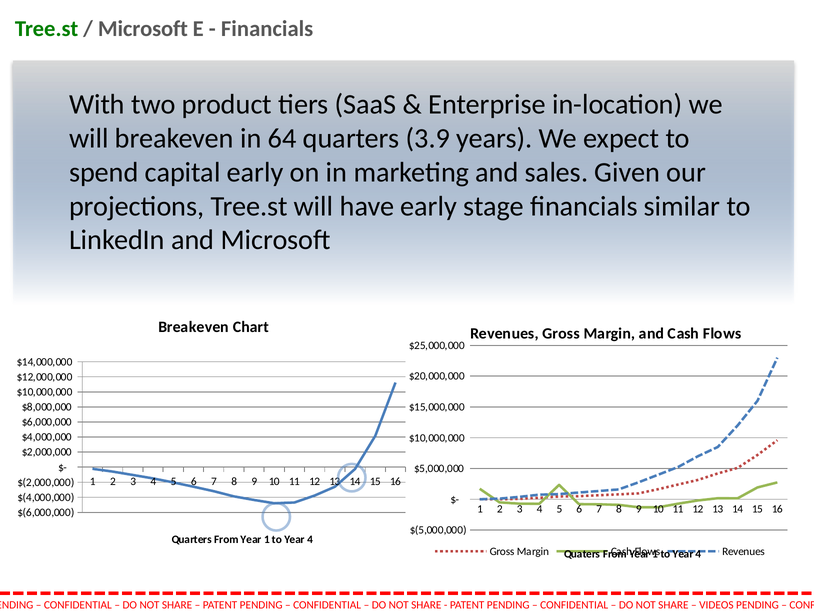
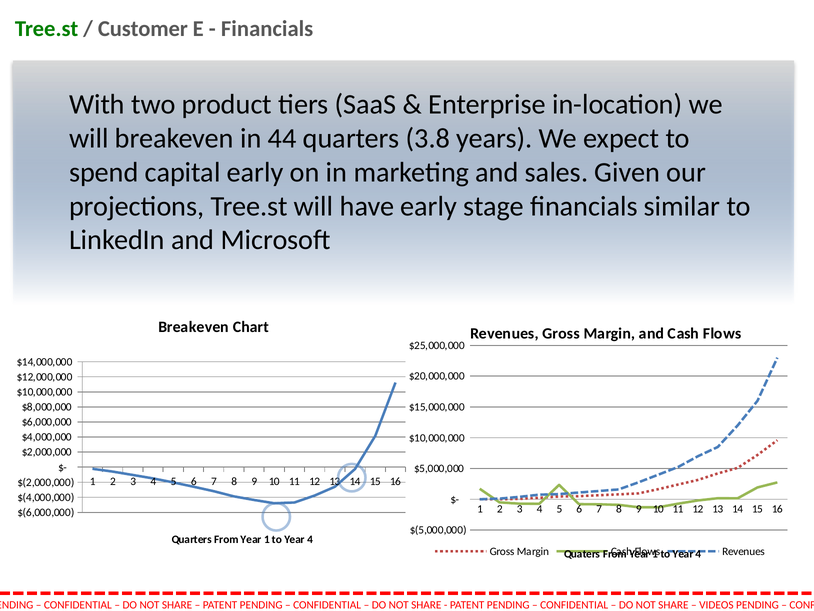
Microsoft: Microsoft -> Customer (143, 29)
64: 64 -> 44 (282, 138)
3.9: 3.9 -> 3.8 (428, 138)
